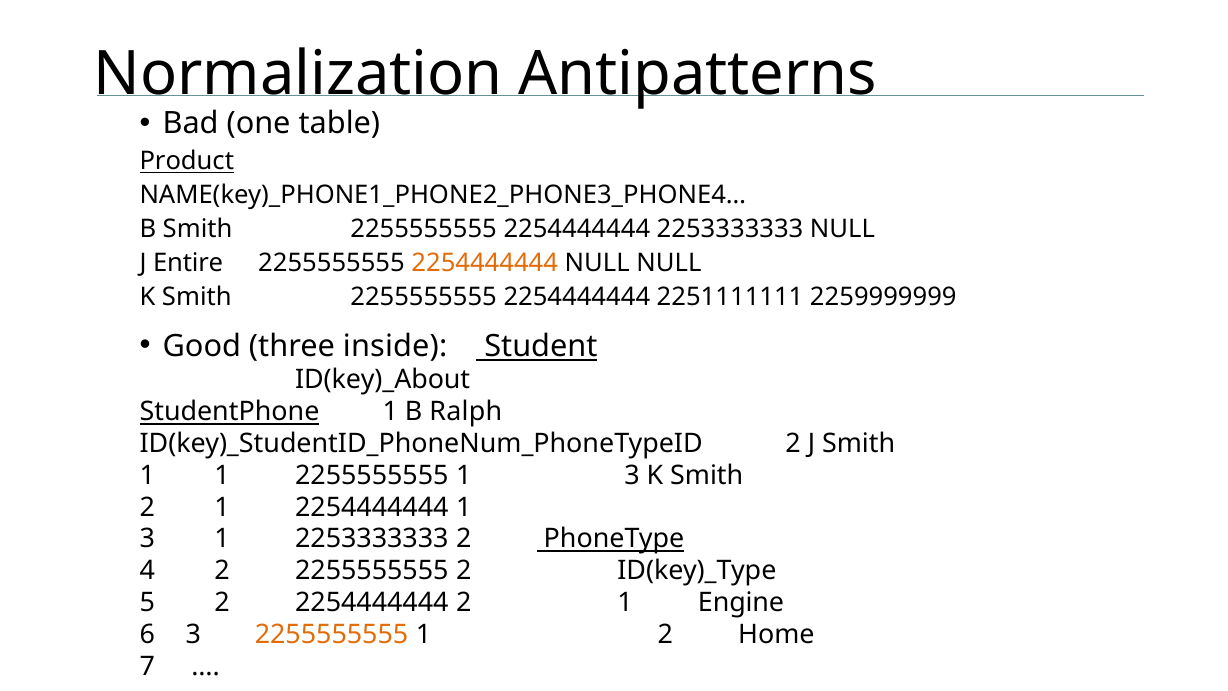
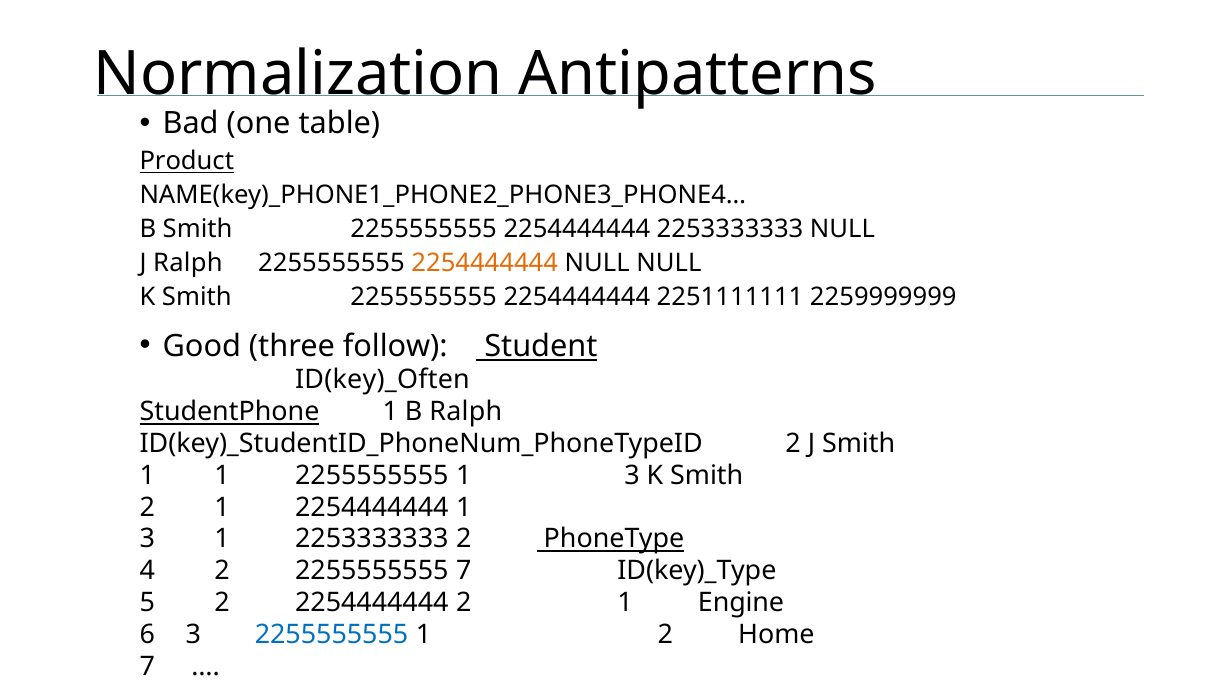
J Entire: Entire -> Ralph (188, 263)
inside: inside -> follow (395, 346)
ID(key)_About: ID(key)_About -> ID(key)_Often (382, 380)
2255555555 2: 2 -> 7 (464, 571)
2255555555 colour: orange -> blue (332, 634)
